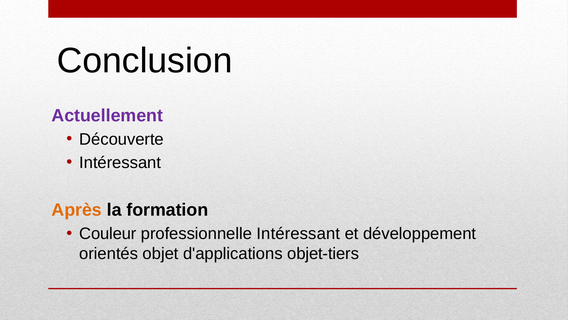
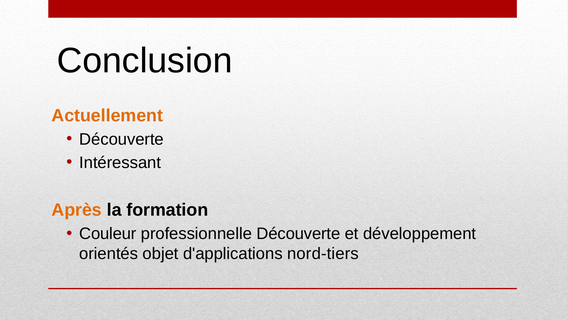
Actuellement colour: purple -> orange (107, 115)
professionnelle Intéressant: Intéressant -> Découverte (298, 233)
objet-tiers: objet-tiers -> nord-tiers (323, 253)
